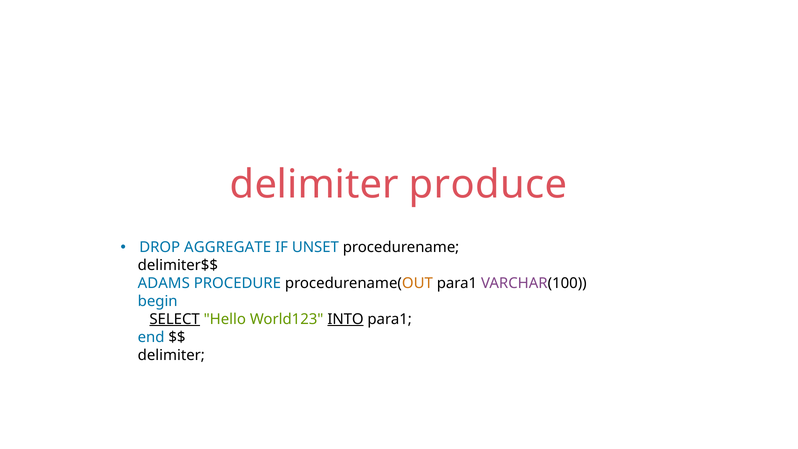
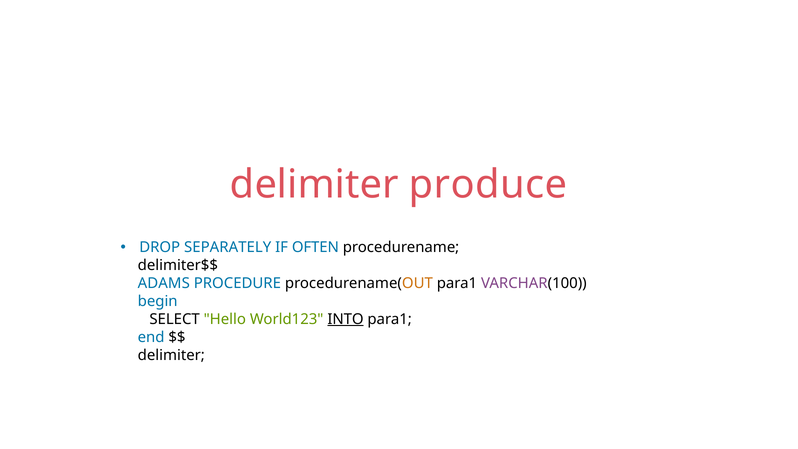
AGGREGATE: AGGREGATE -> SEPARATELY (228, 247)
UNSET: UNSET -> OFTEN (315, 247)
SELECT underline: present -> none (175, 319)
